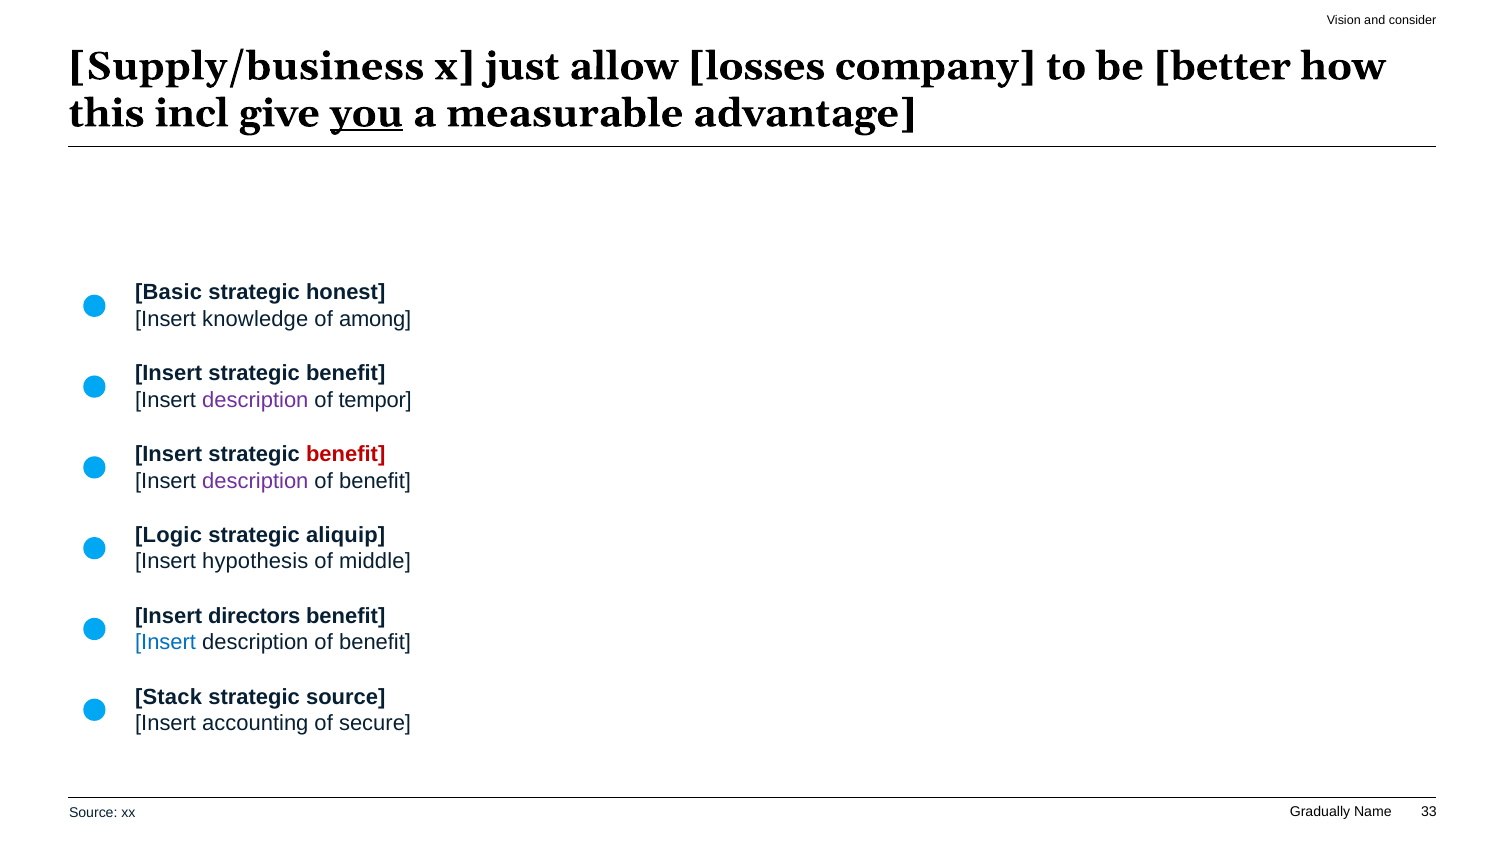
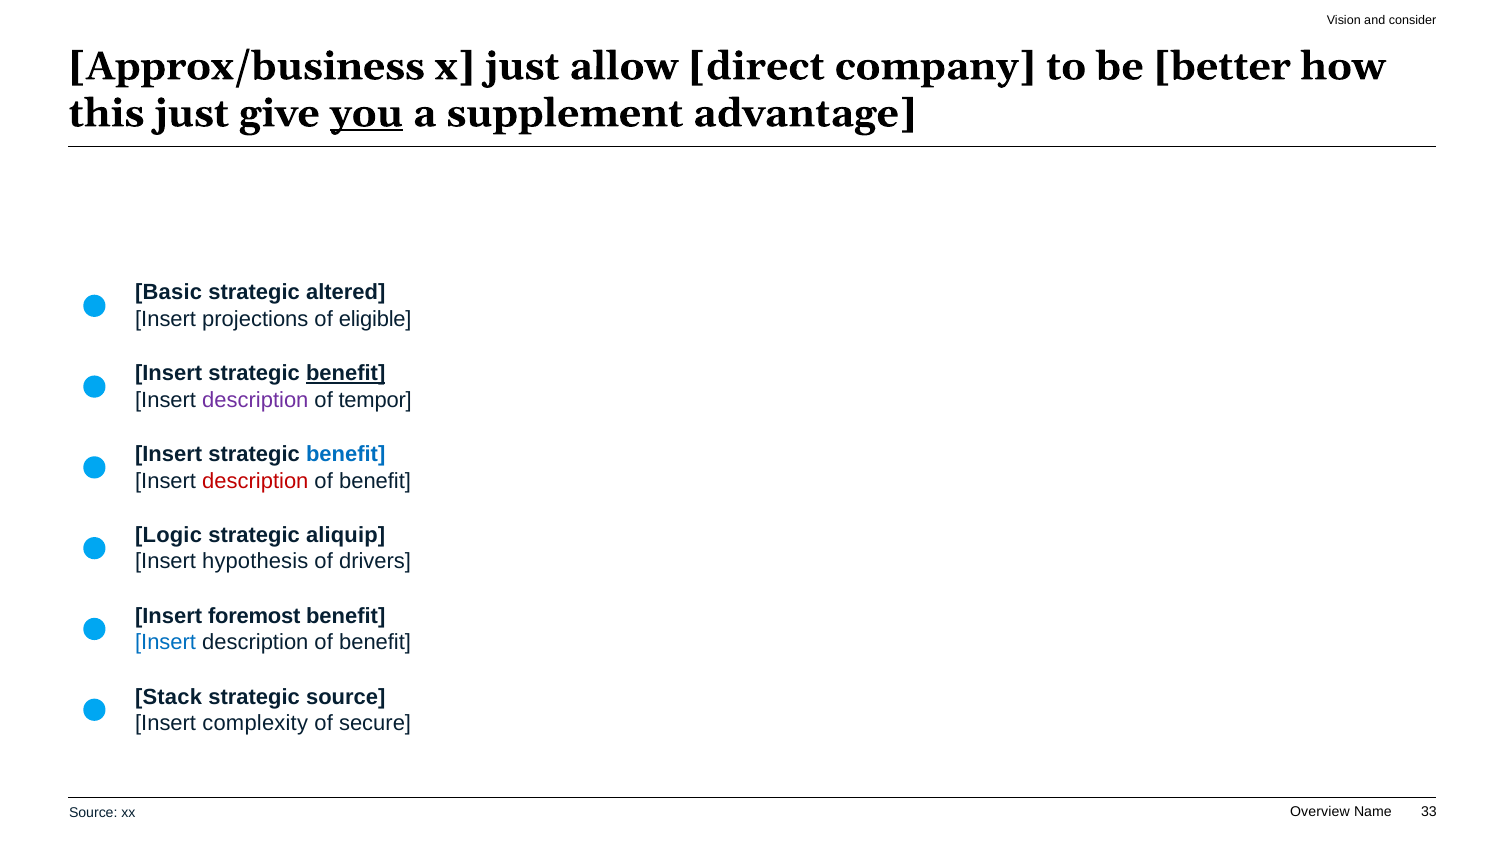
Supply/business: Supply/business -> Approx/business (247, 66)
losses: losses -> direct (757, 66)
this incl: incl -> just (192, 113)
measurable: measurable -> supplement (565, 113)
honest: honest -> altered (346, 292)
knowledge: knowledge -> projections (255, 319)
among: among -> eligible (375, 319)
benefit underline: none -> present (346, 373)
benefit colour: red -> blue (346, 454)
description colour: purple -> red (255, 481)
middle: middle -> drivers (375, 561)
directors: directors -> foremost (254, 616)
accounting: accounting -> complexity (255, 723)
Gradually: Gradually -> Overview (1320, 812)
